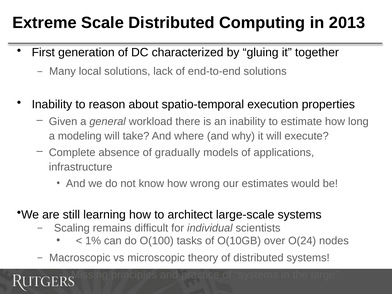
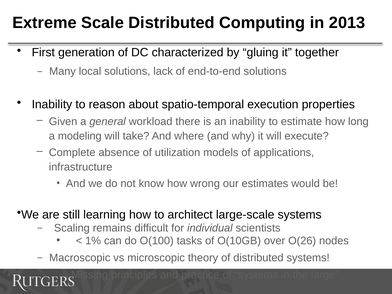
gradually: gradually -> utilization (178, 153)
O(24: O(24 -> O(26 (302, 241)
